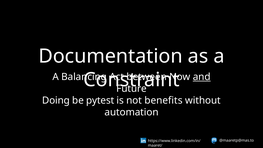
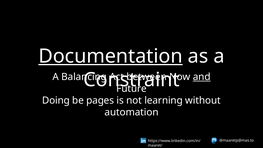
Documentation underline: none -> present (111, 56)
pytest: pytest -> pages (100, 100)
benefits: benefits -> learning (164, 100)
